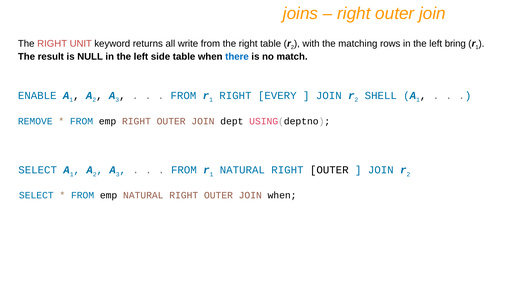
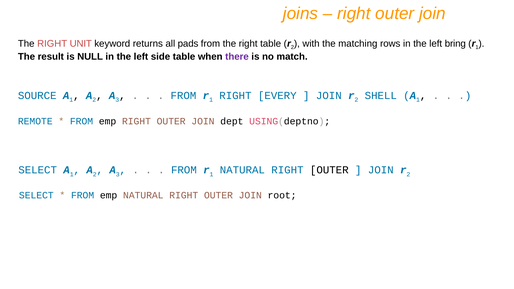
write: write -> pads (188, 44)
there colour: blue -> purple (237, 57)
ENABLE: ENABLE -> SOURCE (37, 96)
REMOVE: REMOVE -> REMOTE (35, 121)
JOIN when: when -> root (282, 195)
